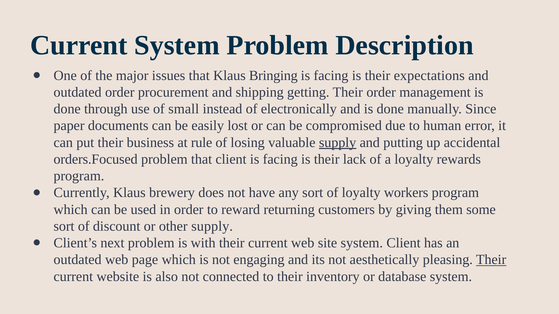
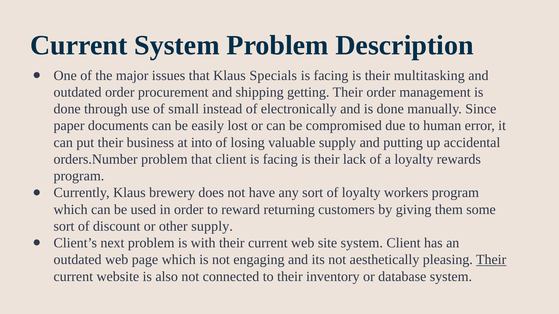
Bringing: Bringing -> Specials (273, 76)
expectations: expectations -> multitasking (429, 76)
rule: rule -> into (202, 143)
supply underline: present -> none (338, 143)
orders.Focused: orders.Focused -> orders.Number (96, 159)
